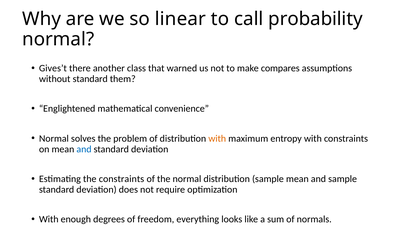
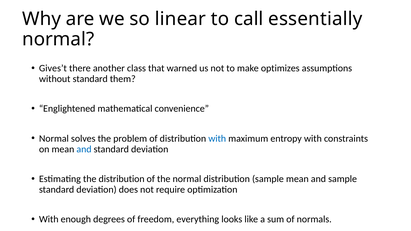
probability: probability -> essentially (315, 19)
compares: compares -> optimizes (280, 68)
with colour: orange -> blue (217, 139)
the constraints: constraints -> distribution (122, 179)
